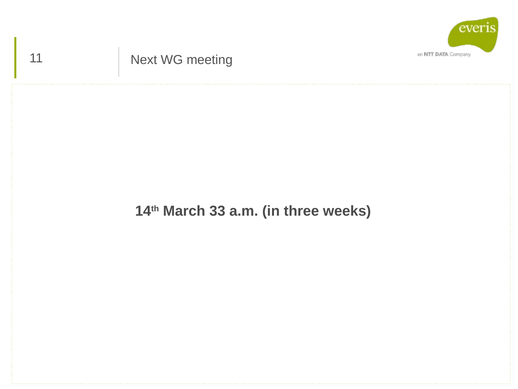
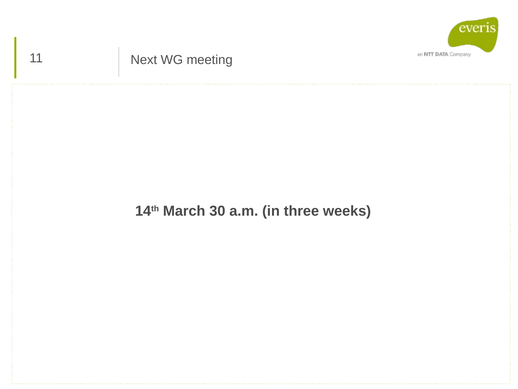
33: 33 -> 30 (217, 211)
